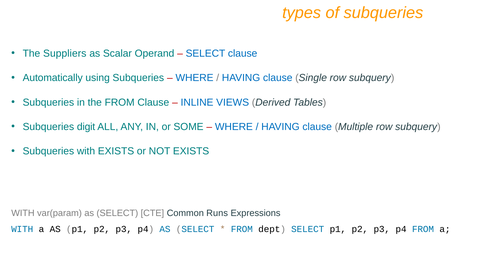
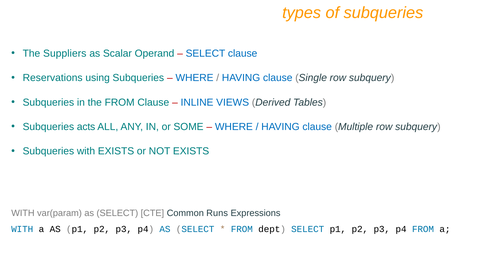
Automatically: Automatically -> Reservations (53, 78)
digit: digit -> acts (86, 127)
